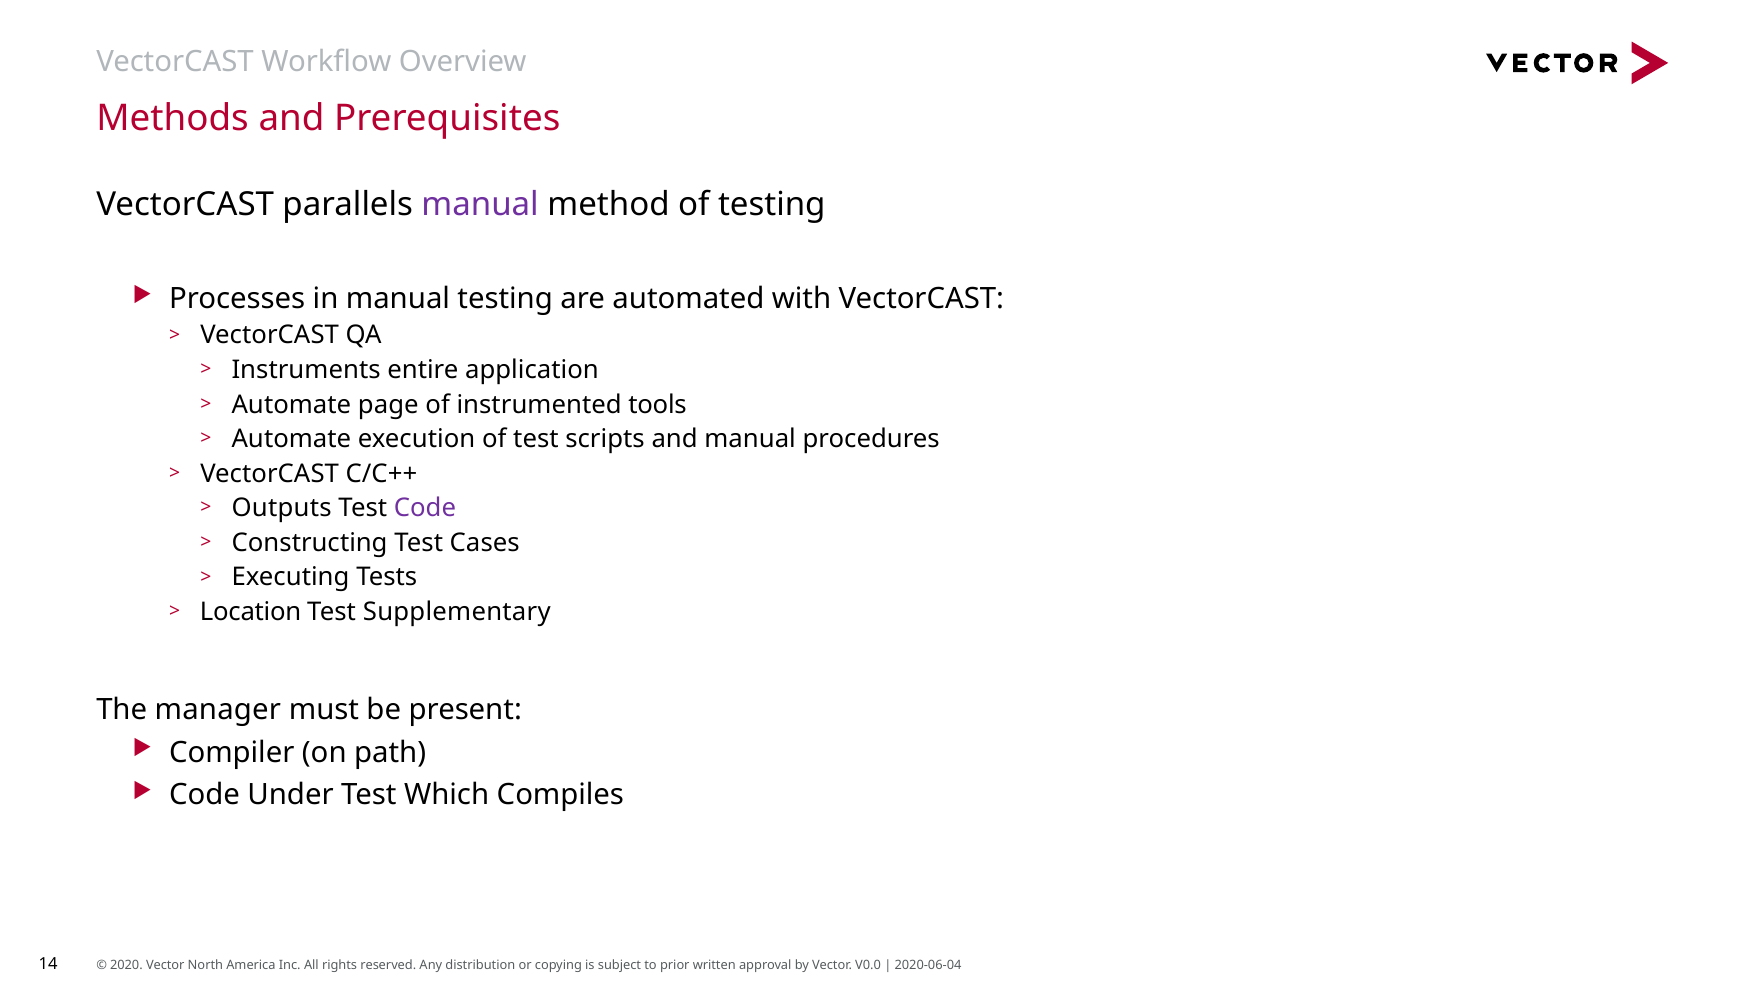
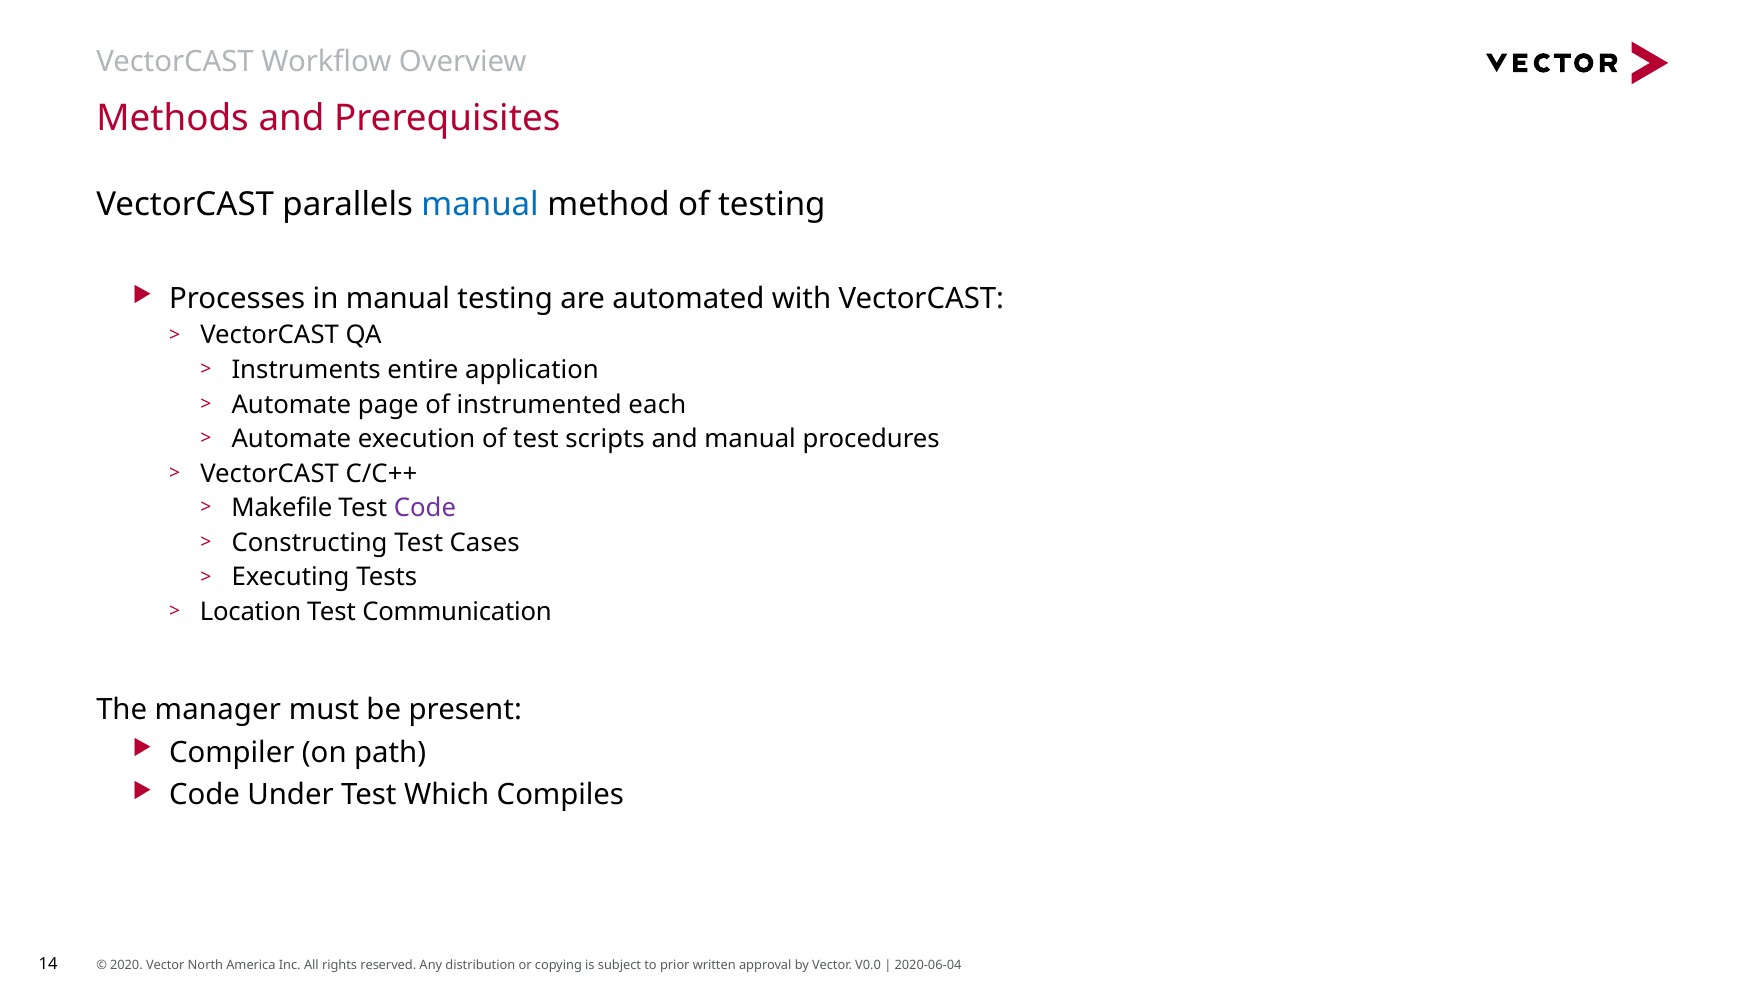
manual colour: purple -> blue (480, 204)
tools: tools -> each (657, 404)
Outputs: Outputs -> Makefile (282, 508)
Supplementary: Supplementary -> Communication (457, 612)
